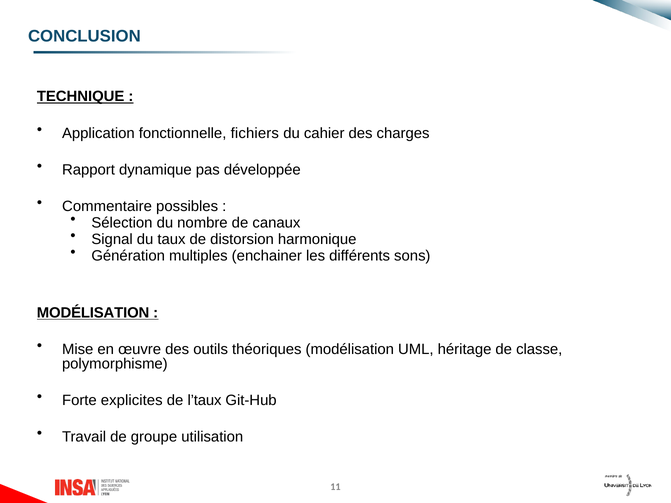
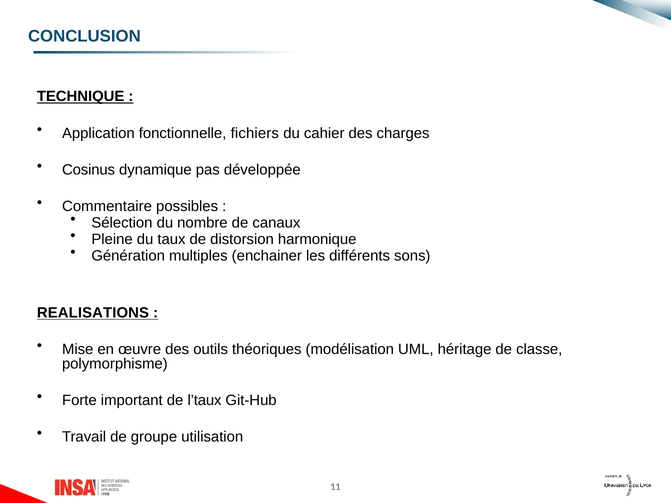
Rapport: Rapport -> Cosinus (89, 170)
Signal: Signal -> Pleine (112, 240)
MODÉLISATION: MODÉLISATION -> REALISATIONS (93, 313)
explicites: explicites -> important (132, 400)
